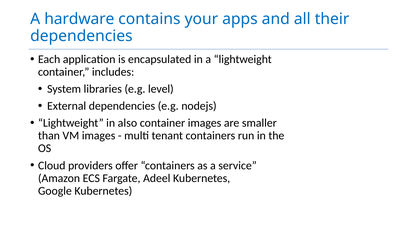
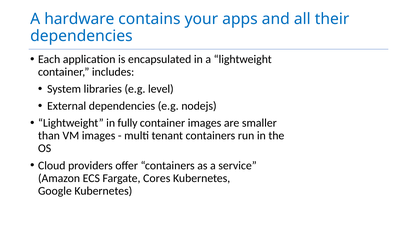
also: also -> fully (128, 123)
Adeel: Adeel -> Cores (157, 178)
